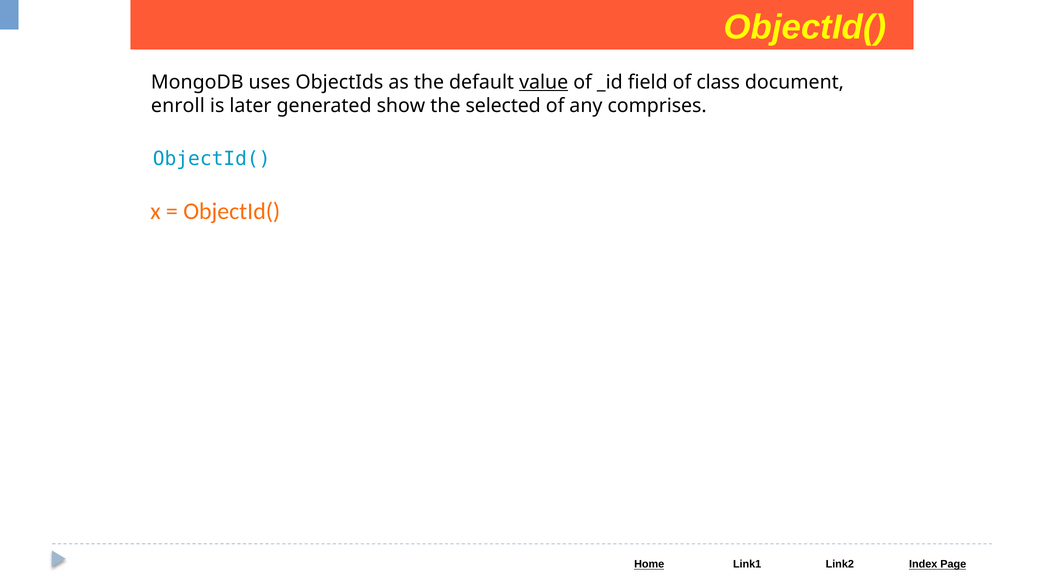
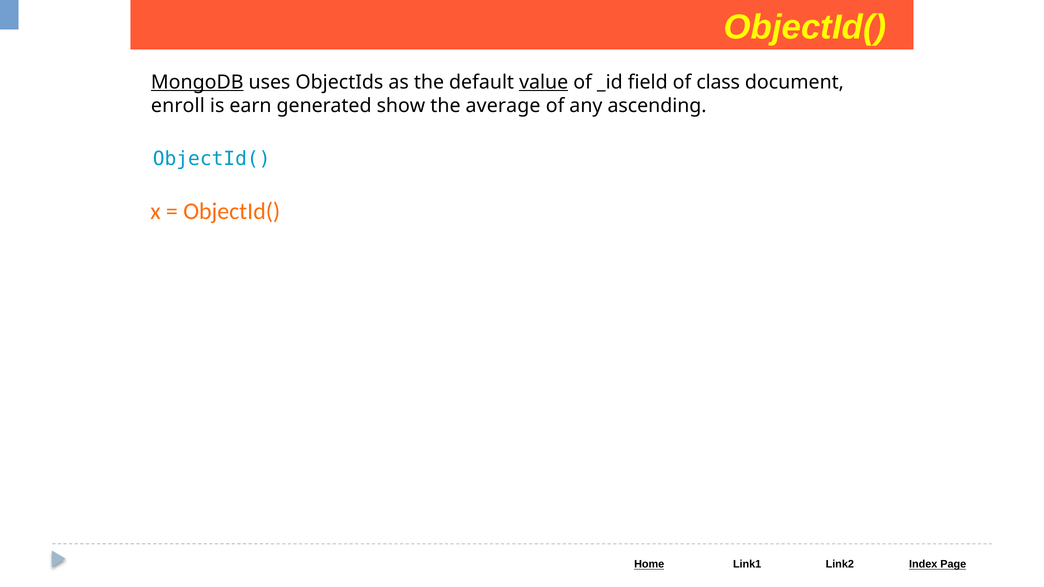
MongoDB underline: none -> present (197, 82)
later: later -> earn (250, 106)
selected: selected -> average (503, 106)
comprises: comprises -> ascending (657, 106)
